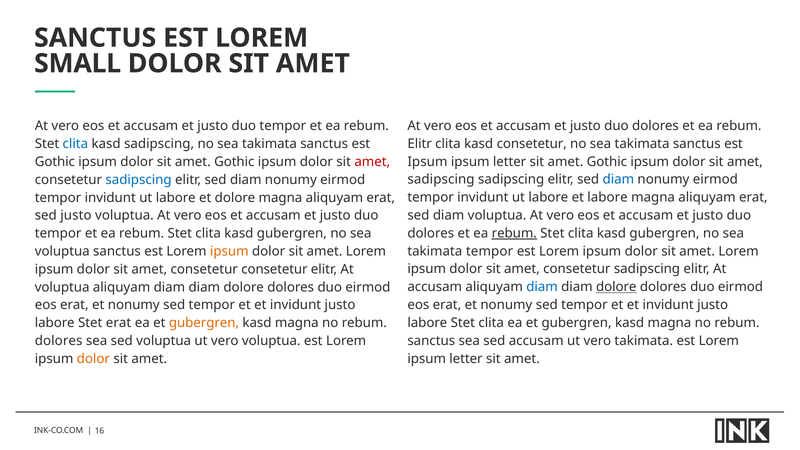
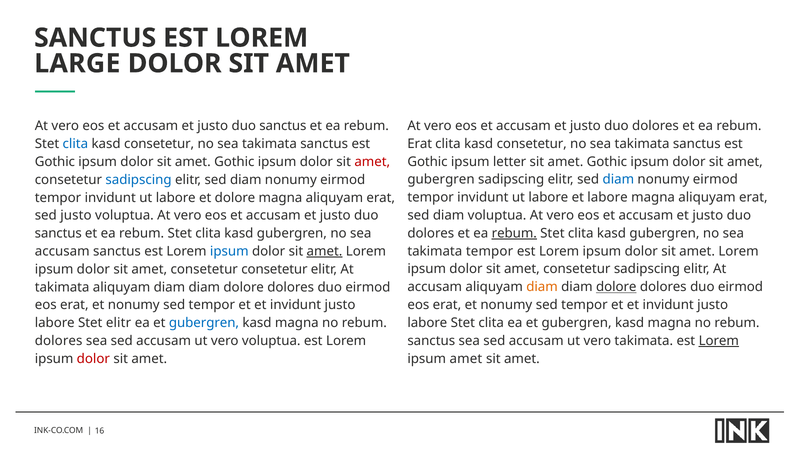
SMALL: SMALL -> LARGE (77, 63)
tempor: tempor -> sanctus (283, 126)
Elitr: Elitr -> Erat (420, 144)
sadipscing: sadipscing -> consetetur (159, 144)
Ipsum: Ipsum -> Gothic (428, 162)
sadipscing: sadipscing -> gubergren (441, 180)
tempor: tempor -> sanctus (58, 233)
voluptua: voluptua -> accusam (62, 251)
ipsum colour: orange -> blue (229, 251)
amet underline: none -> present (324, 251)
diam colour: blue -> orange (542, 287)
voluptua: voluptua -> takimata (62, 287)
Stet erat: erat -> elitr (119, 323)
gubergren colour: orange -> blue (204, 323)
Lorem underline: none -> present (719, 341)
voluptua: voluptua -> accusam (164, 341)
letter: letter -> amet (466, 359)
dolor colour: orange -> red (93, 359)
